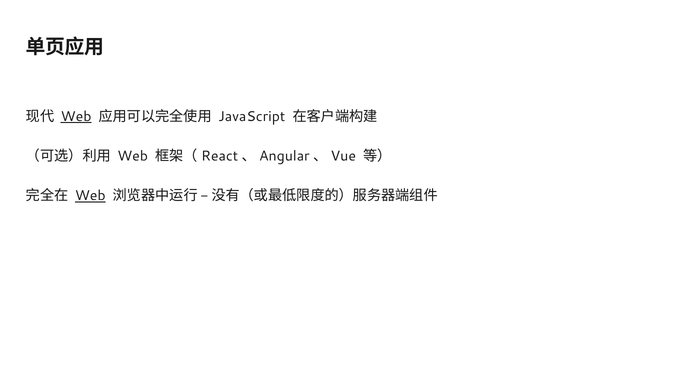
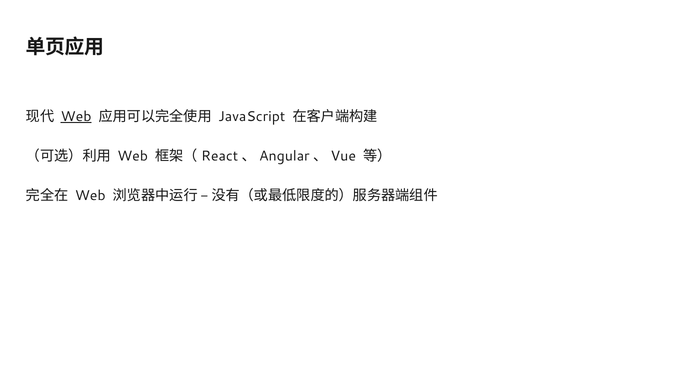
Web underline: present -> none (90, 196)
